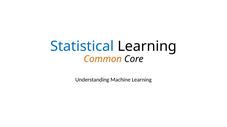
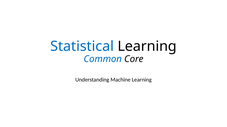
Common colour: orange -> blue (103, 59)
